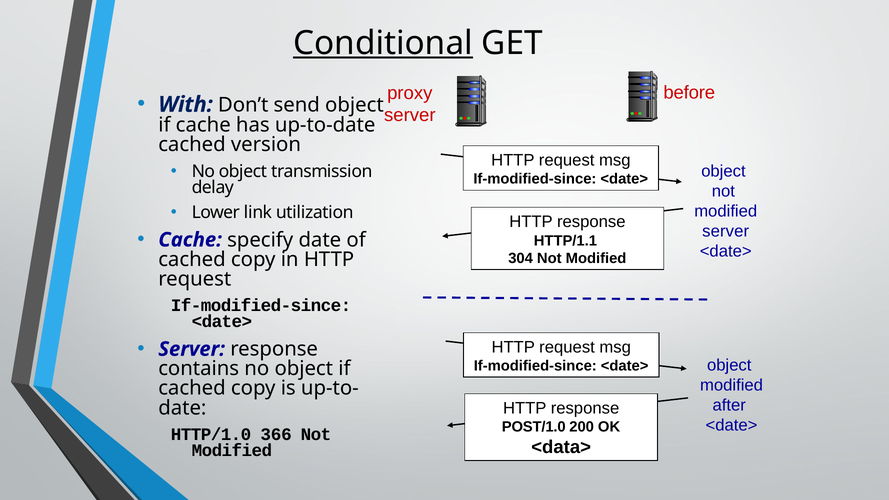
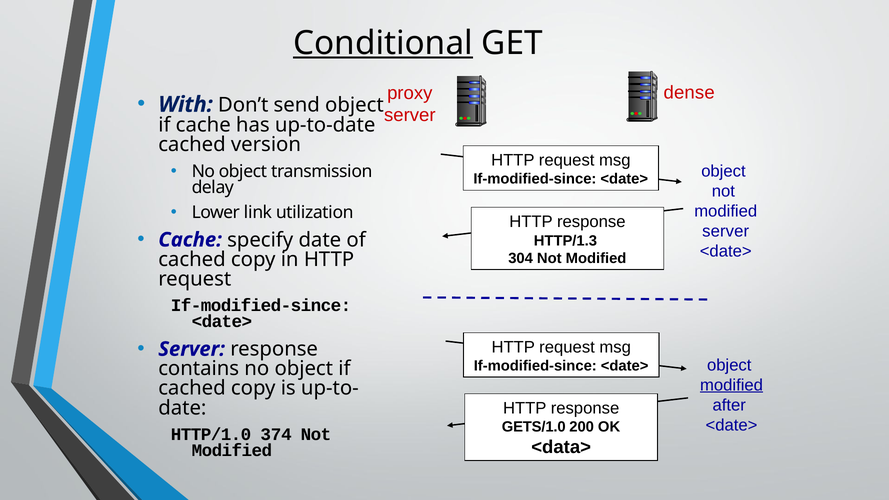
before: before -> dense (689, 93)
HTTP/1.1: HTTP/1.1 -> HTTP/1.3 (565, 241)
modified underline: none -> present (732, 385)
POST/1.0: POST/1.0 -> GETS/1.0 (534, 427)
366: 366 -> 374 (276, 434)
